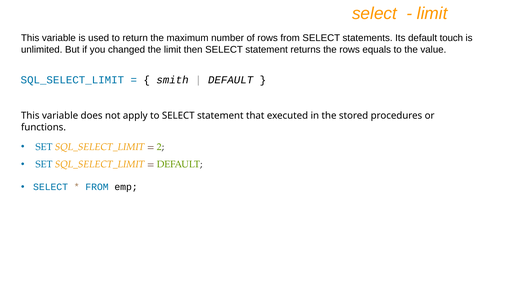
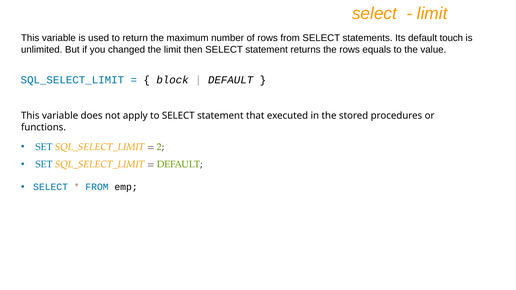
smith: smith -> block (172, 80)
